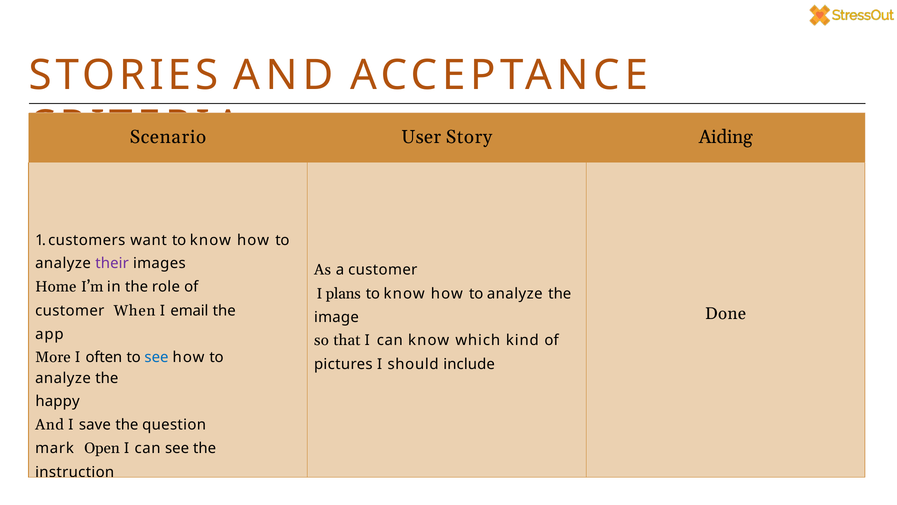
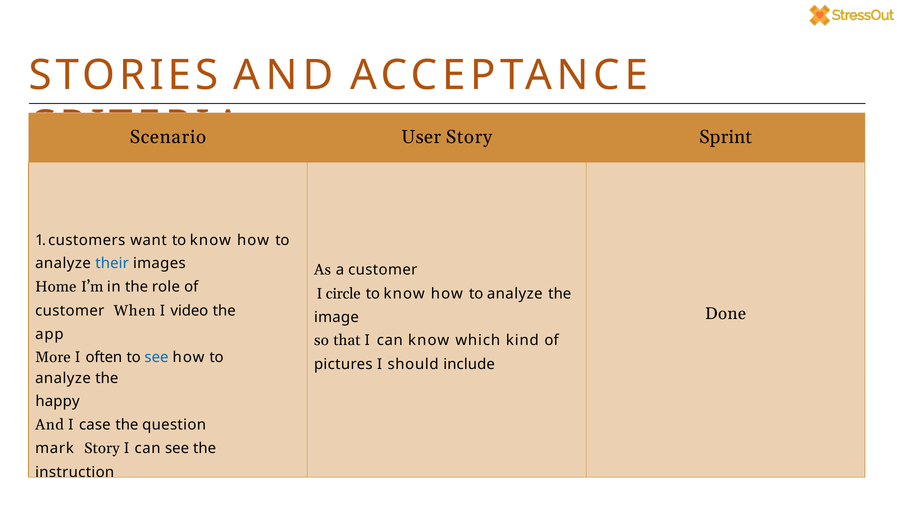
Aiding: Aiding -> Sprint (725, 137)
their colour: purple -> blue (112, 263)
plans: plans -> circle (343, 293)
email: email -> video (189, 310)
save: save -> case (95, 424)
mark Open: Open -> Story (102, 448)
